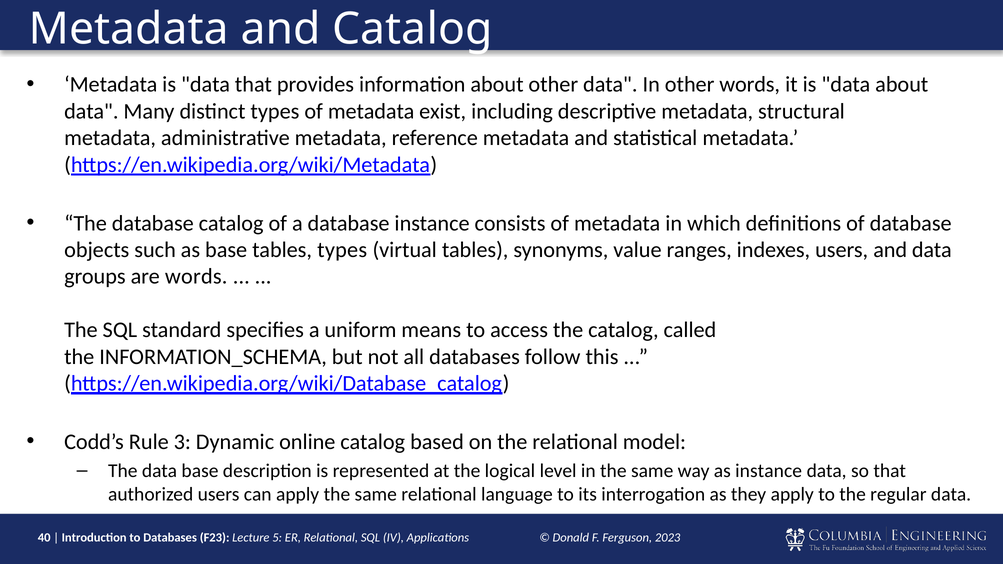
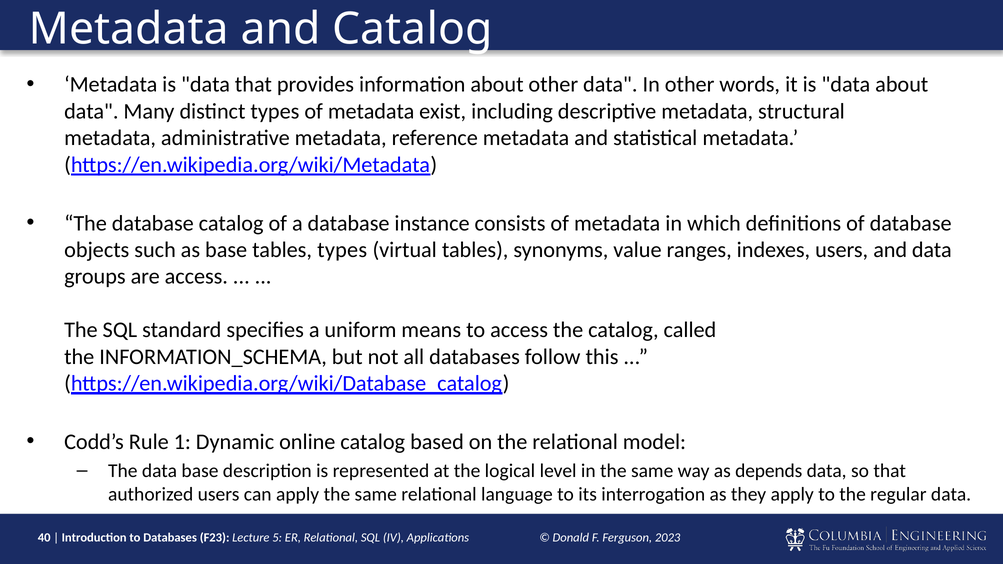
are words: words -> access (196, 277)
3: 3 -> 1 (182, 442)
as instance: instance -> depends (769, 471)
